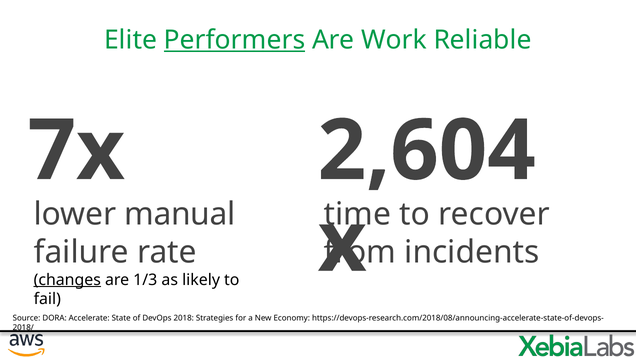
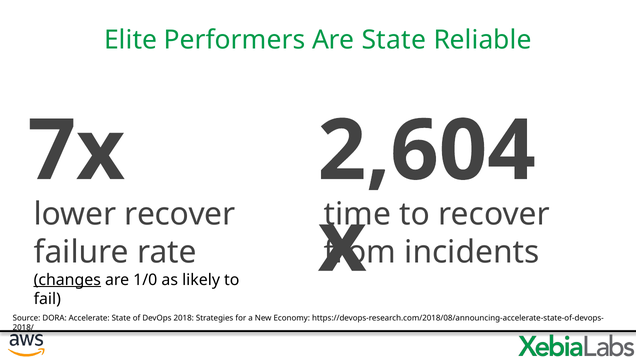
Performers underline: present -> none (235, 40)
Are Work: Work -> State (394, 40)
manual: manual -> recover (180, 214)
1/3: 1/3 -> 1/0 (145, 280)
